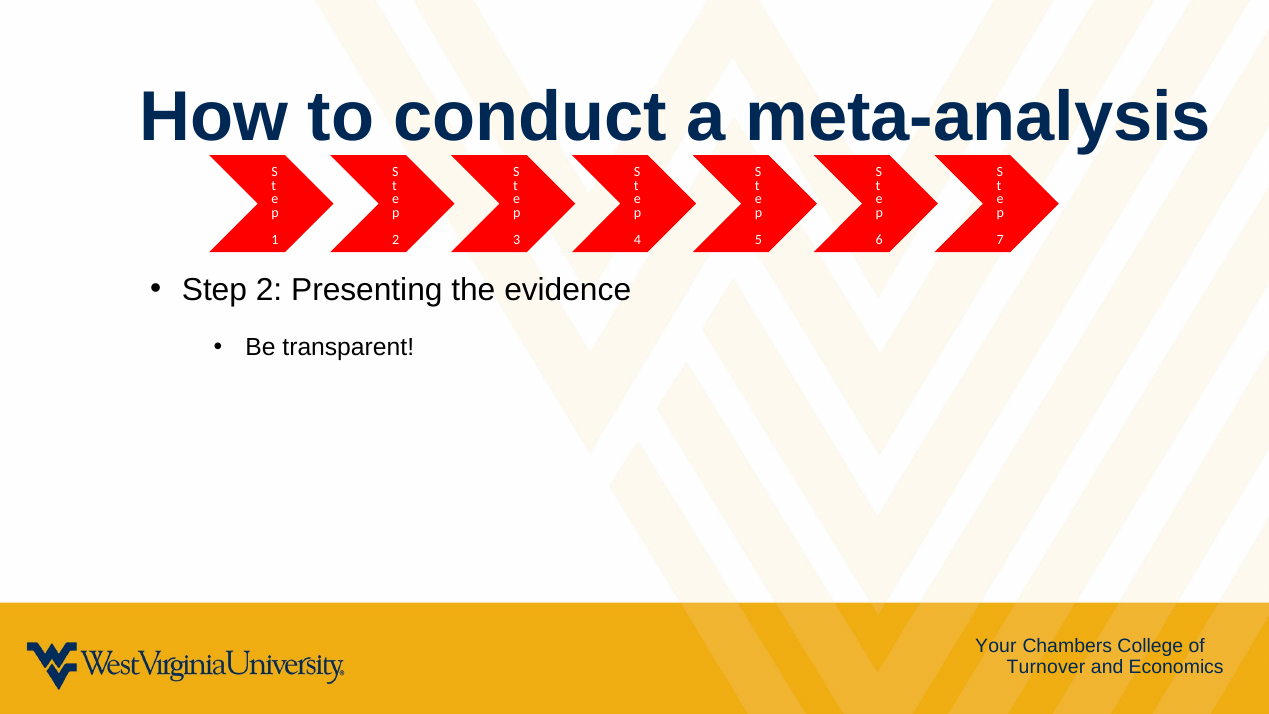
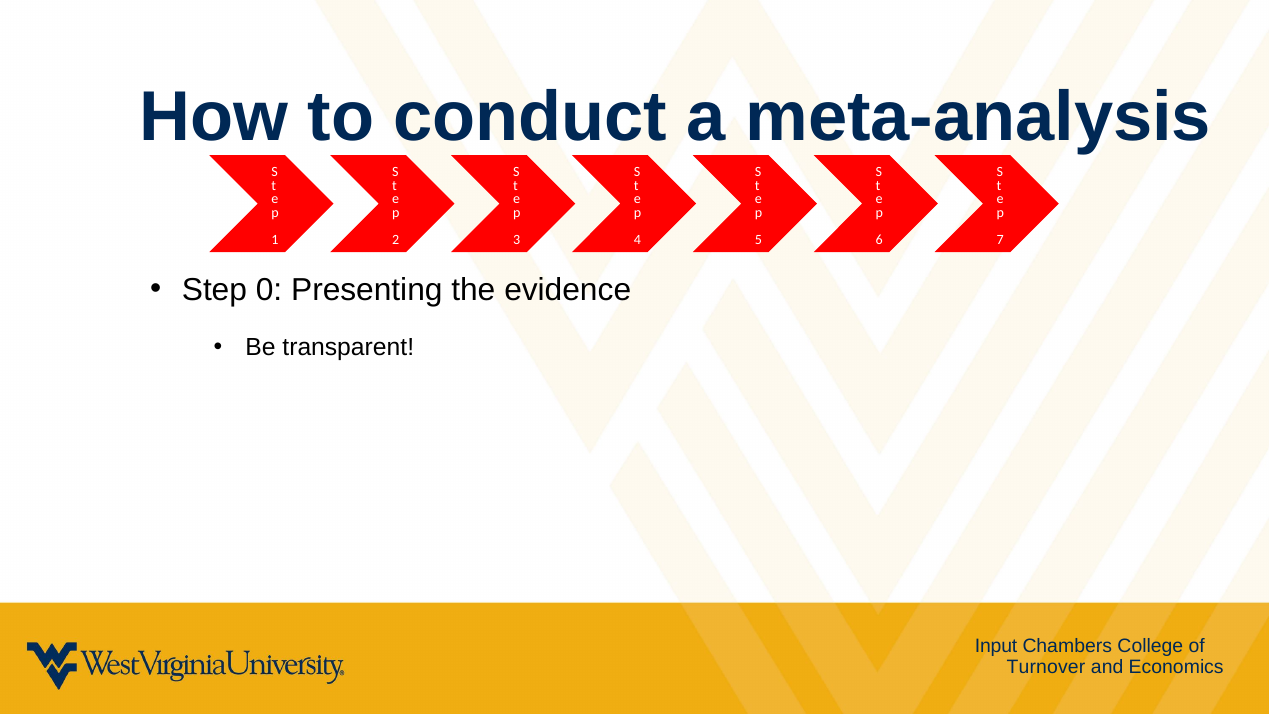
Step 2: 2 -> 0 (269, 290)
Your: Your -> Input (996, 646)
